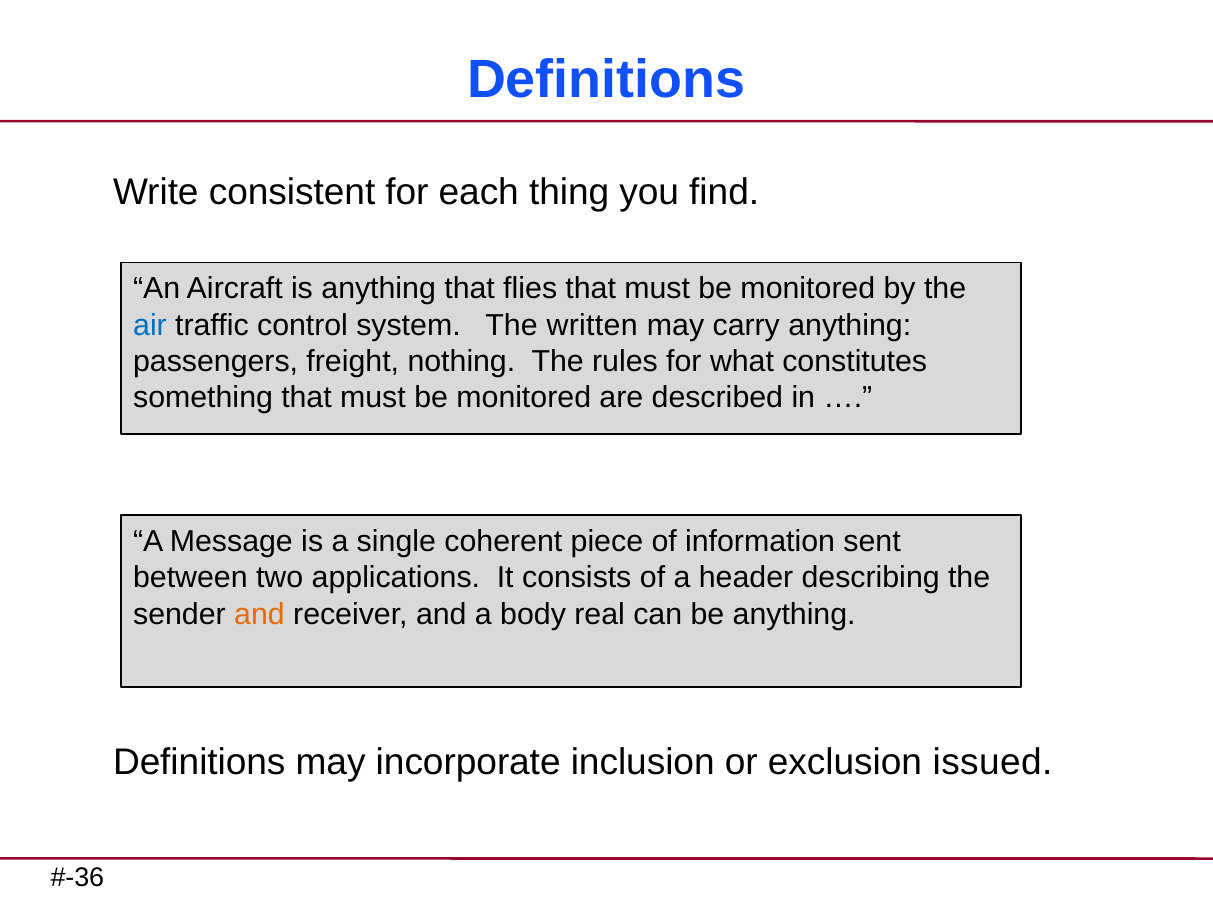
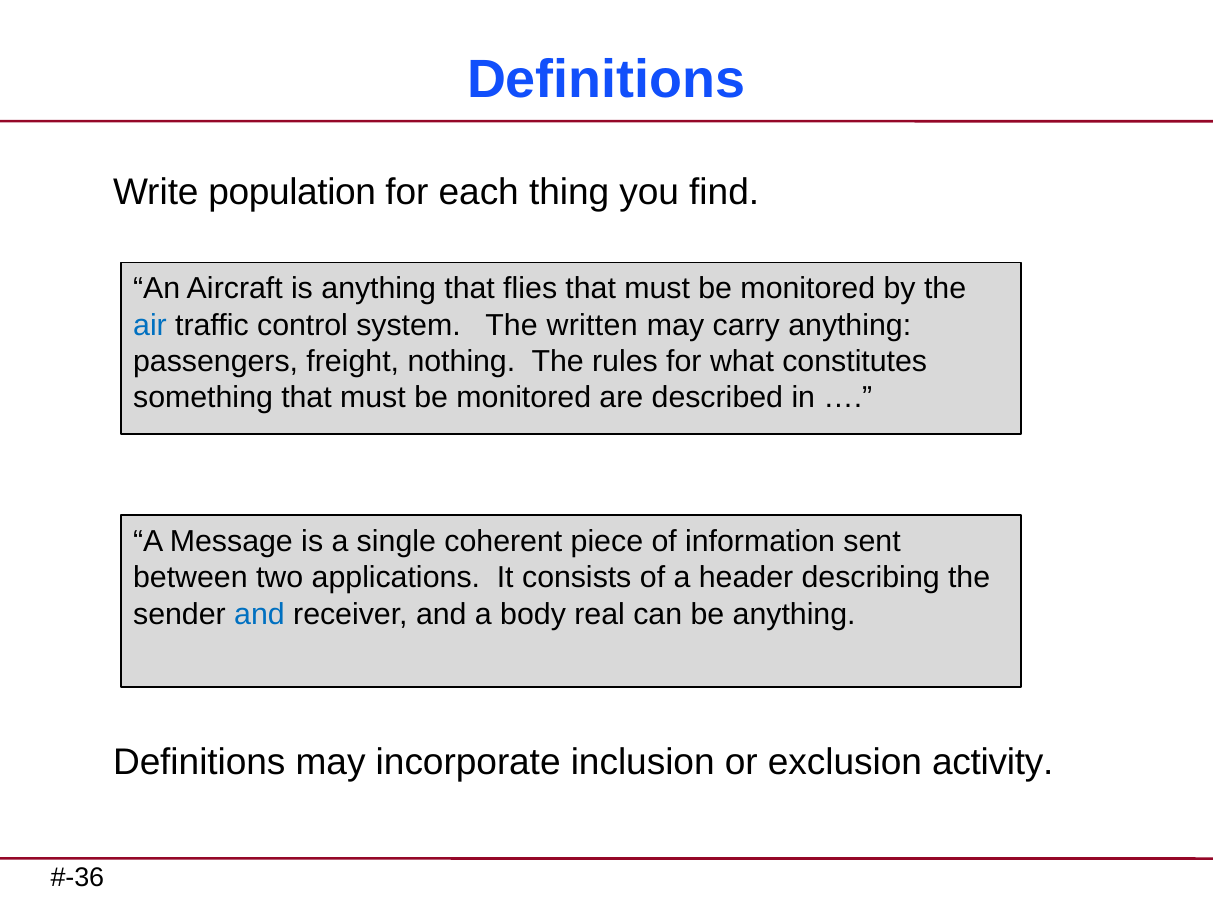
consistent: consistent -> population (292, 192)
and colour: orange -> blue (260, 615)
issued: issued -> activity (993, 763)
